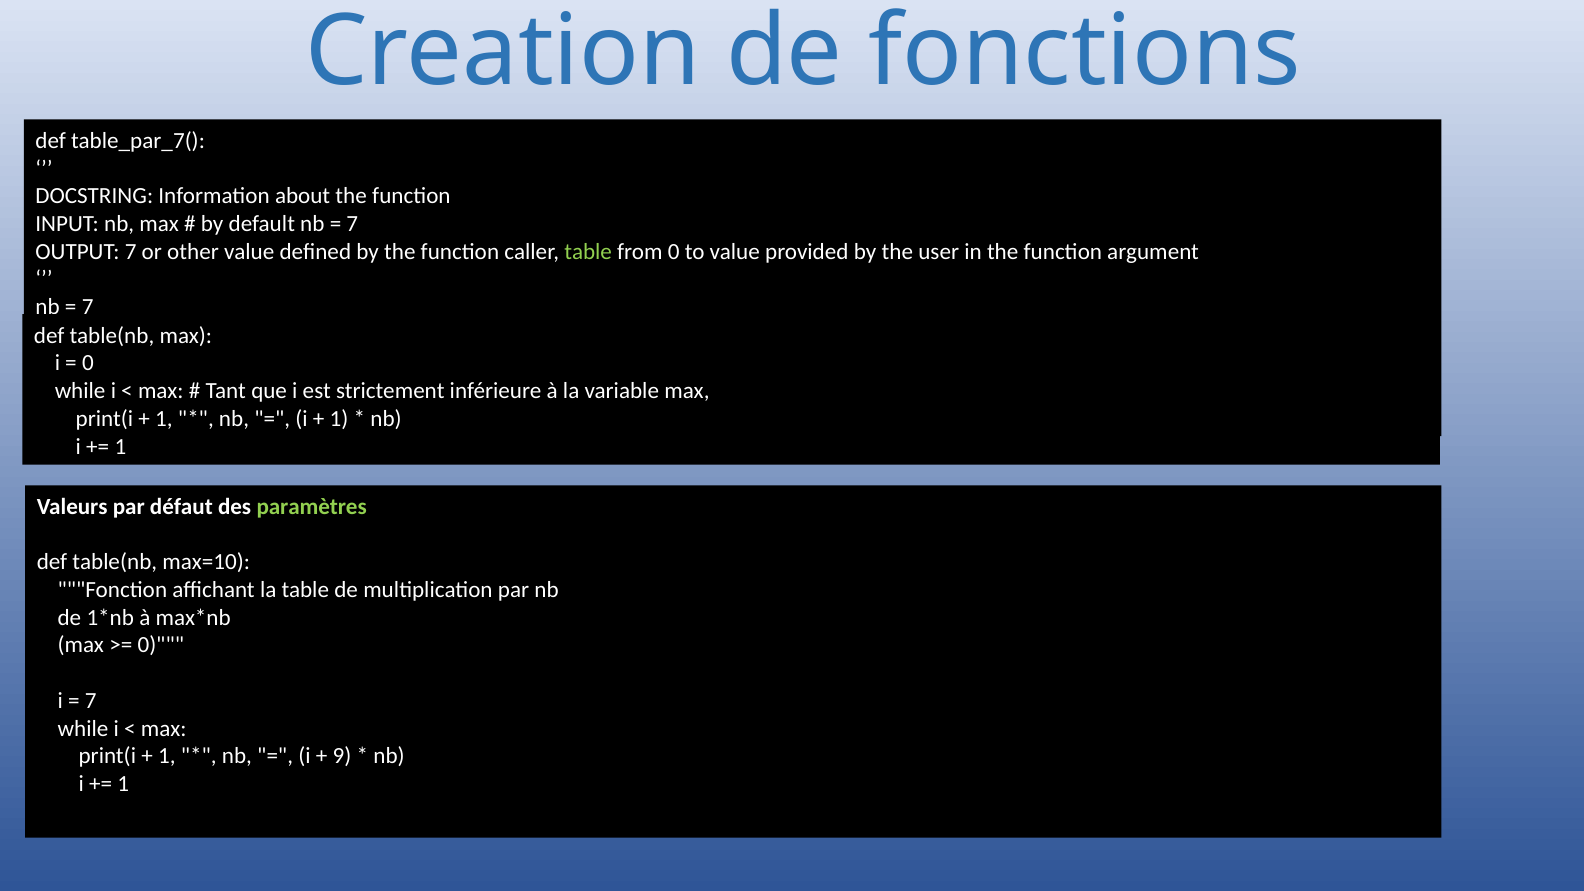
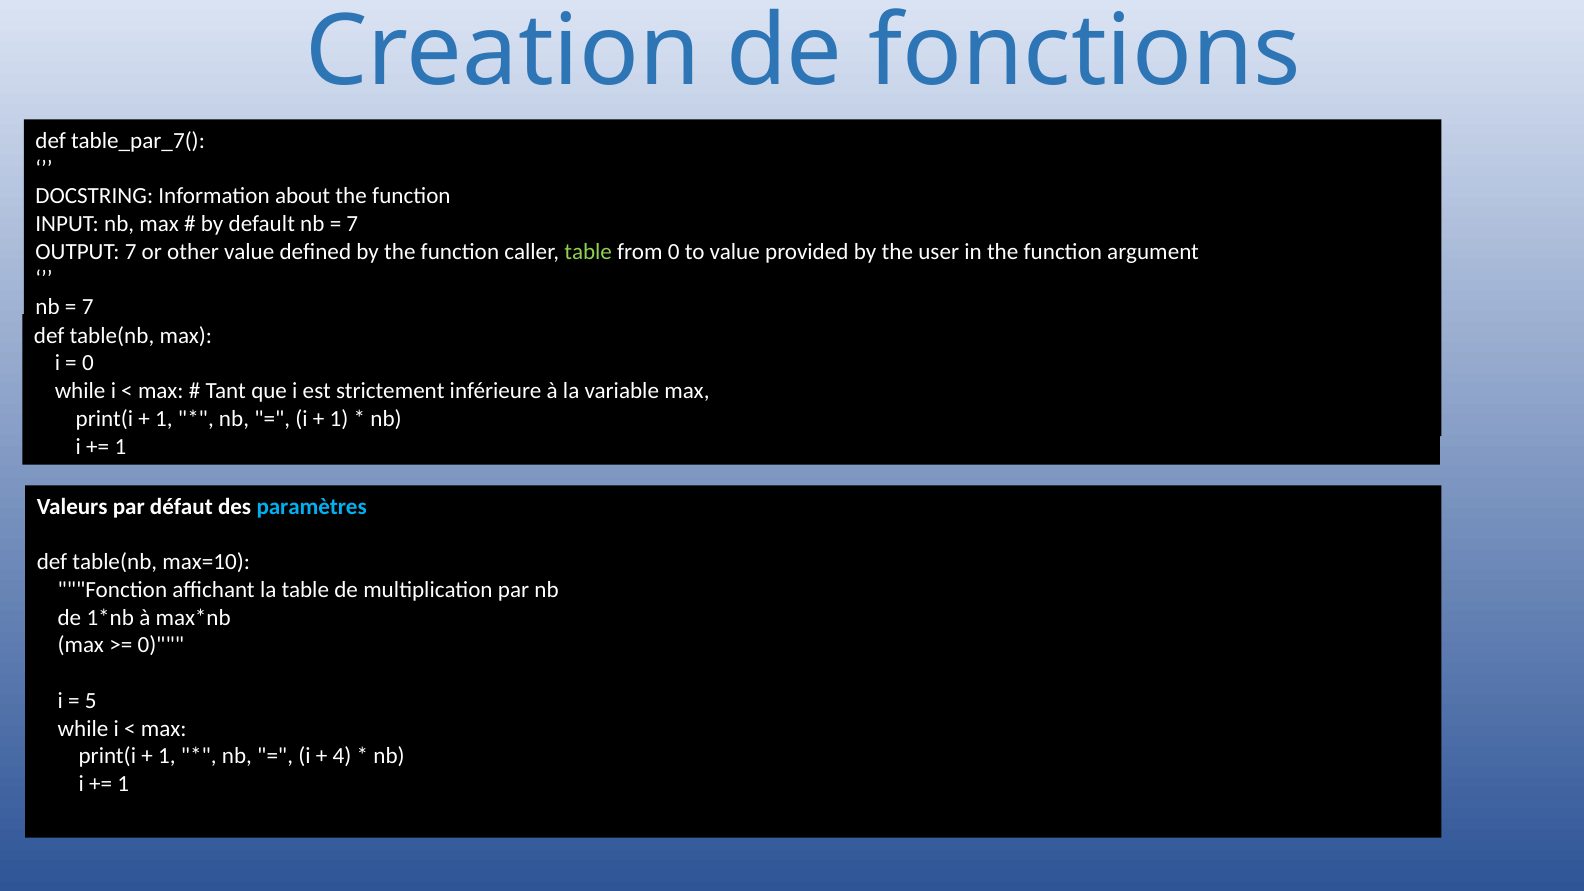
paramètres colour: light green -> light blue (312, 507)
7: 7 -> 5 (91, 701)
9: 9 -> 4 (342, 756)
